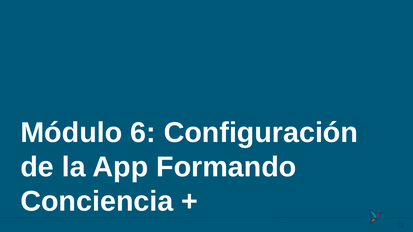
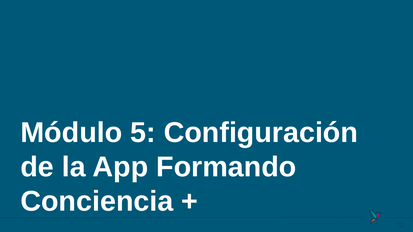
6: 6 -> 5 (143, 133)
